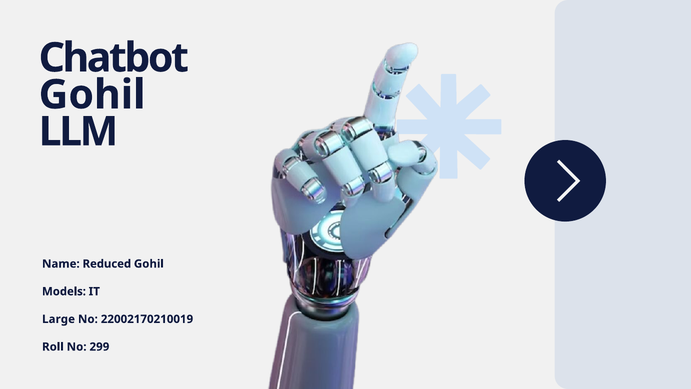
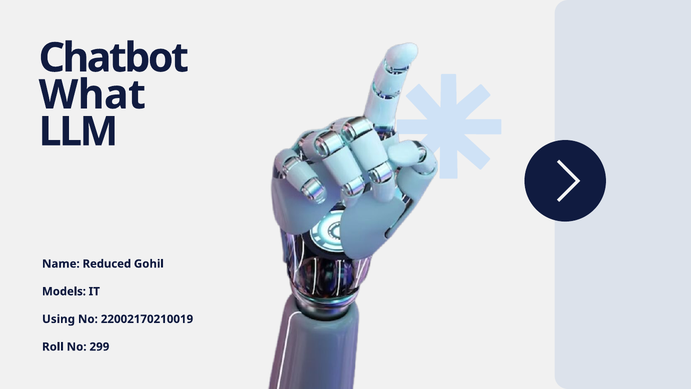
Gohil: Gohil -> What (92, 95)
Large: Large -> Using (59, 319)
